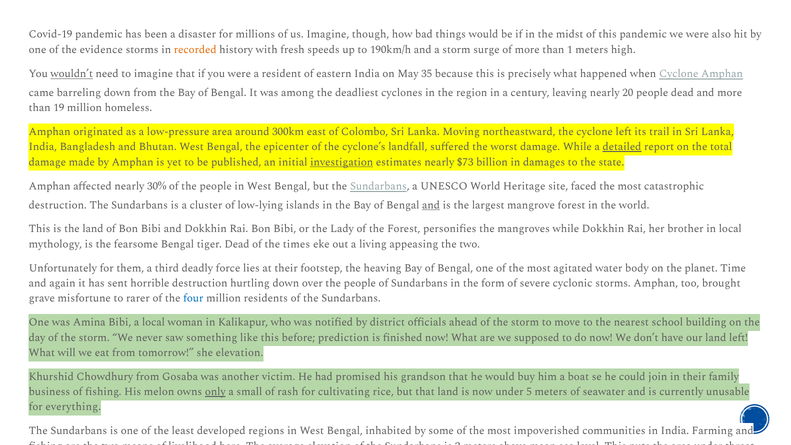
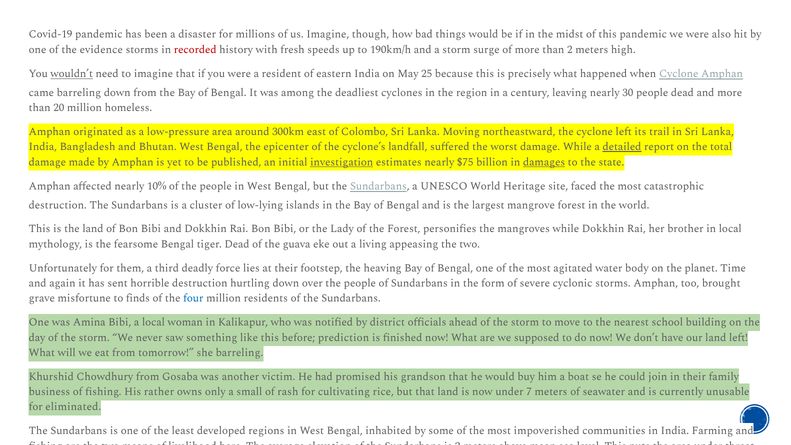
recorded colour: orange -> red (195, 49)
than 1: 1 -> 2 (570, 49)
May 35: 35 -> 25 (427, 74)
nearly 20: 20 -> 30 (628, 92)
than 19: 19 -> 20 (59, 108)
$73: $73 -> $75 (465, 162)
damages underline: none -> present (544, 162)
30%: 30% -> 10% (157, 186)
and underline: present -> none (431, 205)
times: times -> guava (297, 244)
rarer: rarer -> finds (138, 298)
she elevation: elevation -> barreling (239, 353)
melon: melon -> rather (159, 392)
only underline: present -> none (215, 392)
5: 5 -> 7 (529, 392)
everything: everything -> eliminated (73, 407)
